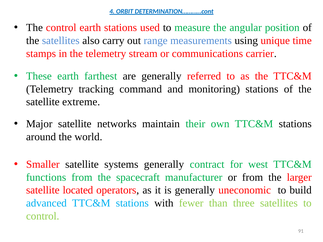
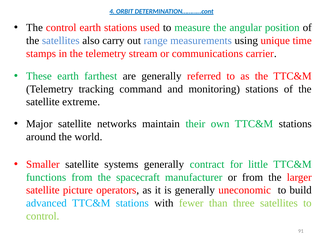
west: west -> little (258, 165)
located: located -> picture (78, 190)
